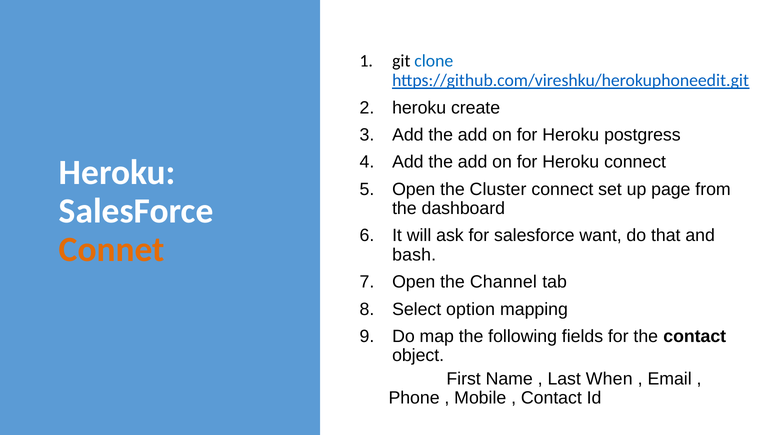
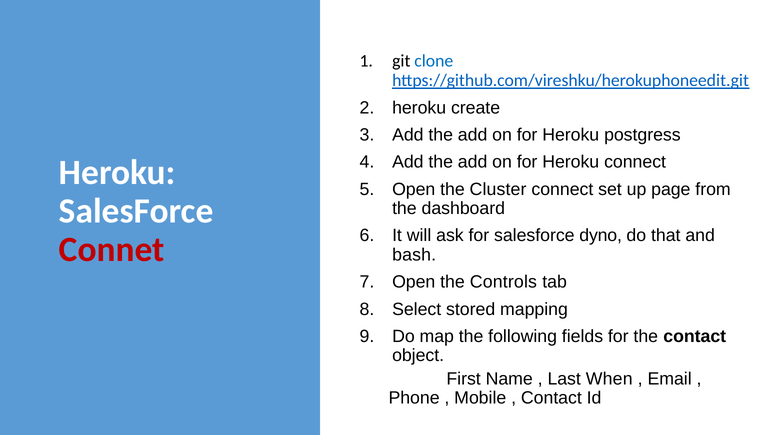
want: want -> dyno (601, 236)
Connet colour: orange -> red (112, 249)
Channel: Channel -> Controls (503, 282)
option: option -> stored (471, 309)
